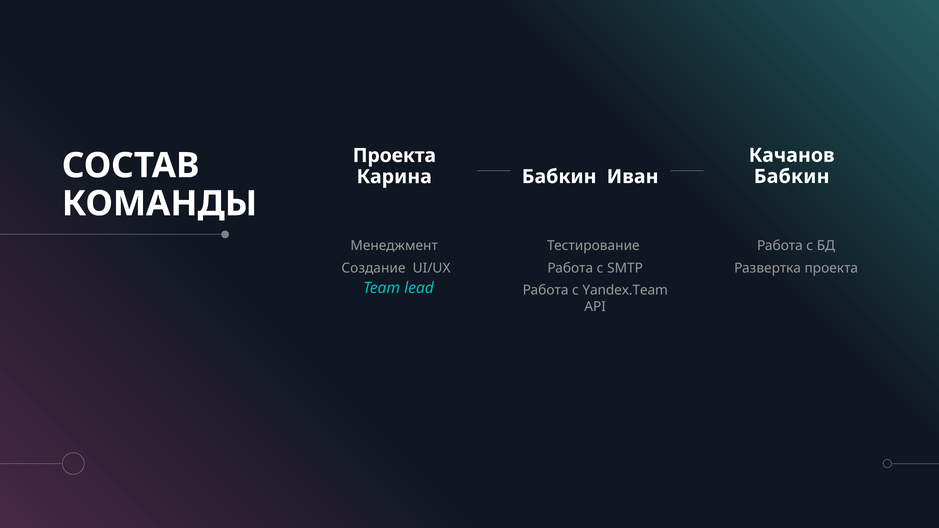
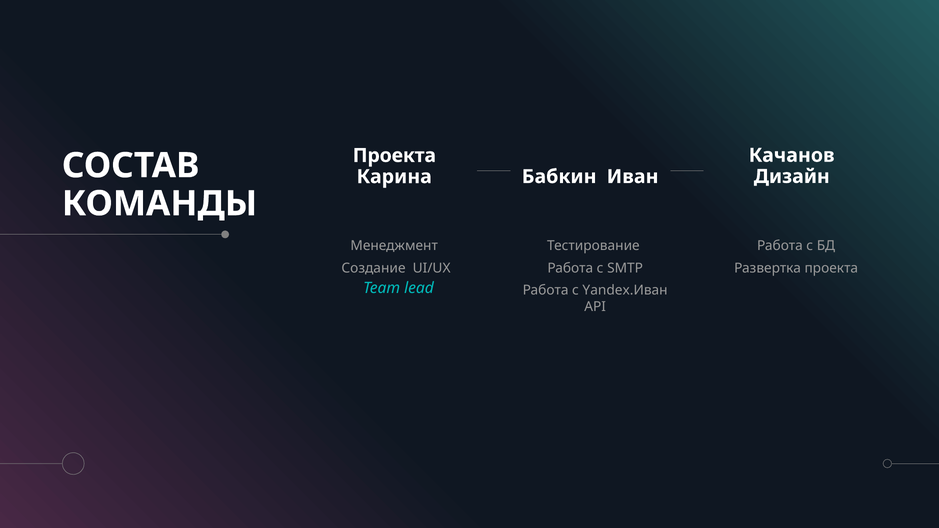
Бабкин: Бабкин -> Дизайн (792, 177)
Yandex.Team: Yandex.Team -> Yandex.Иван (625, 291)
